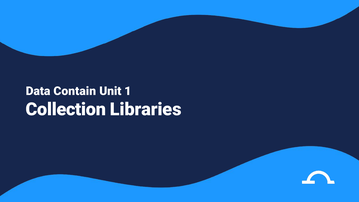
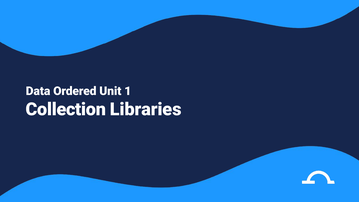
Contain: Contain -> Ordered (75, 91)
